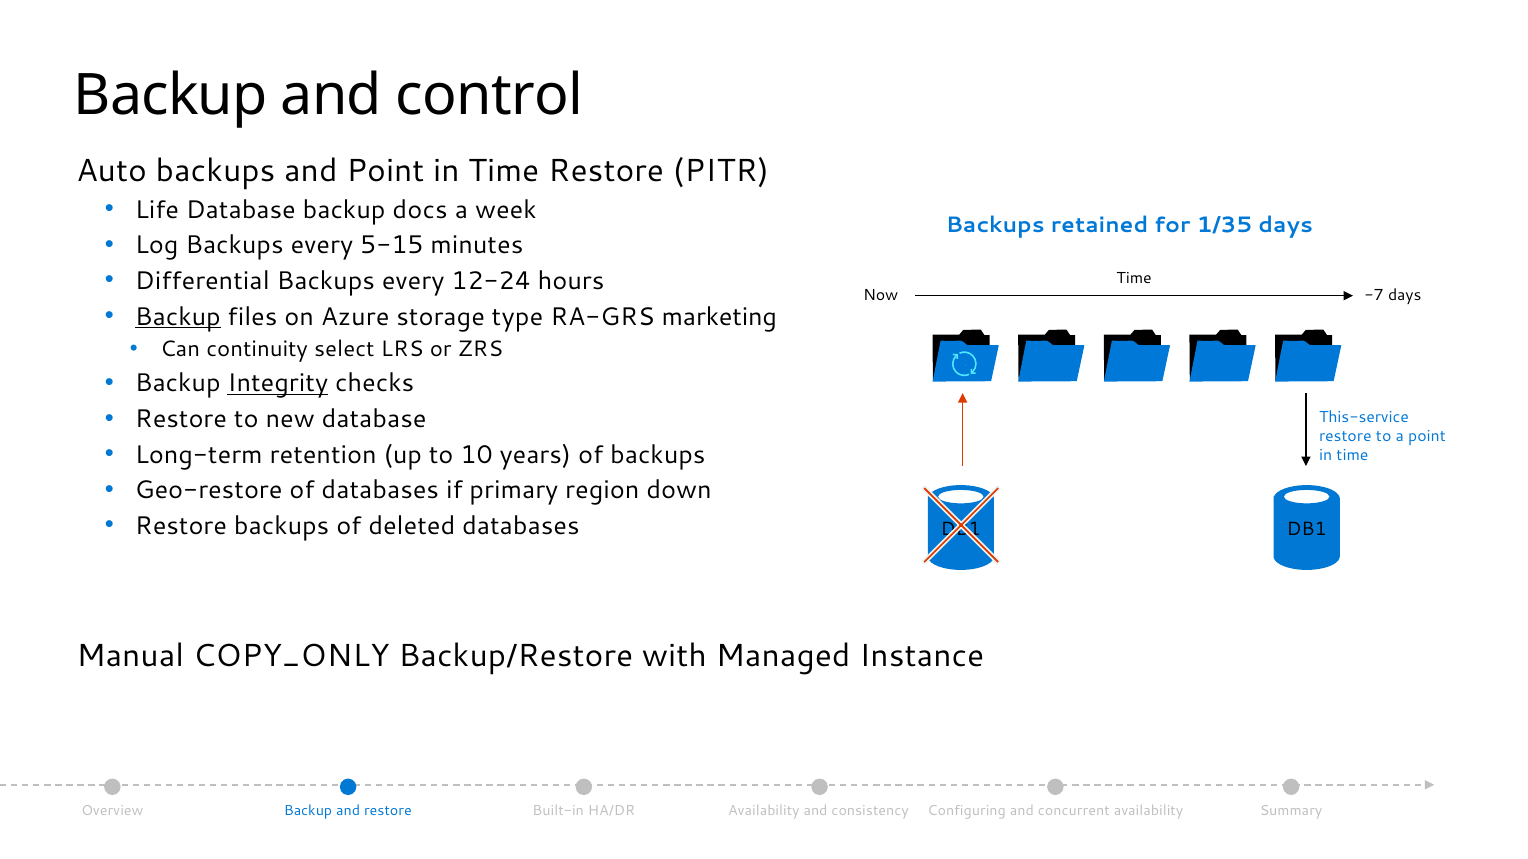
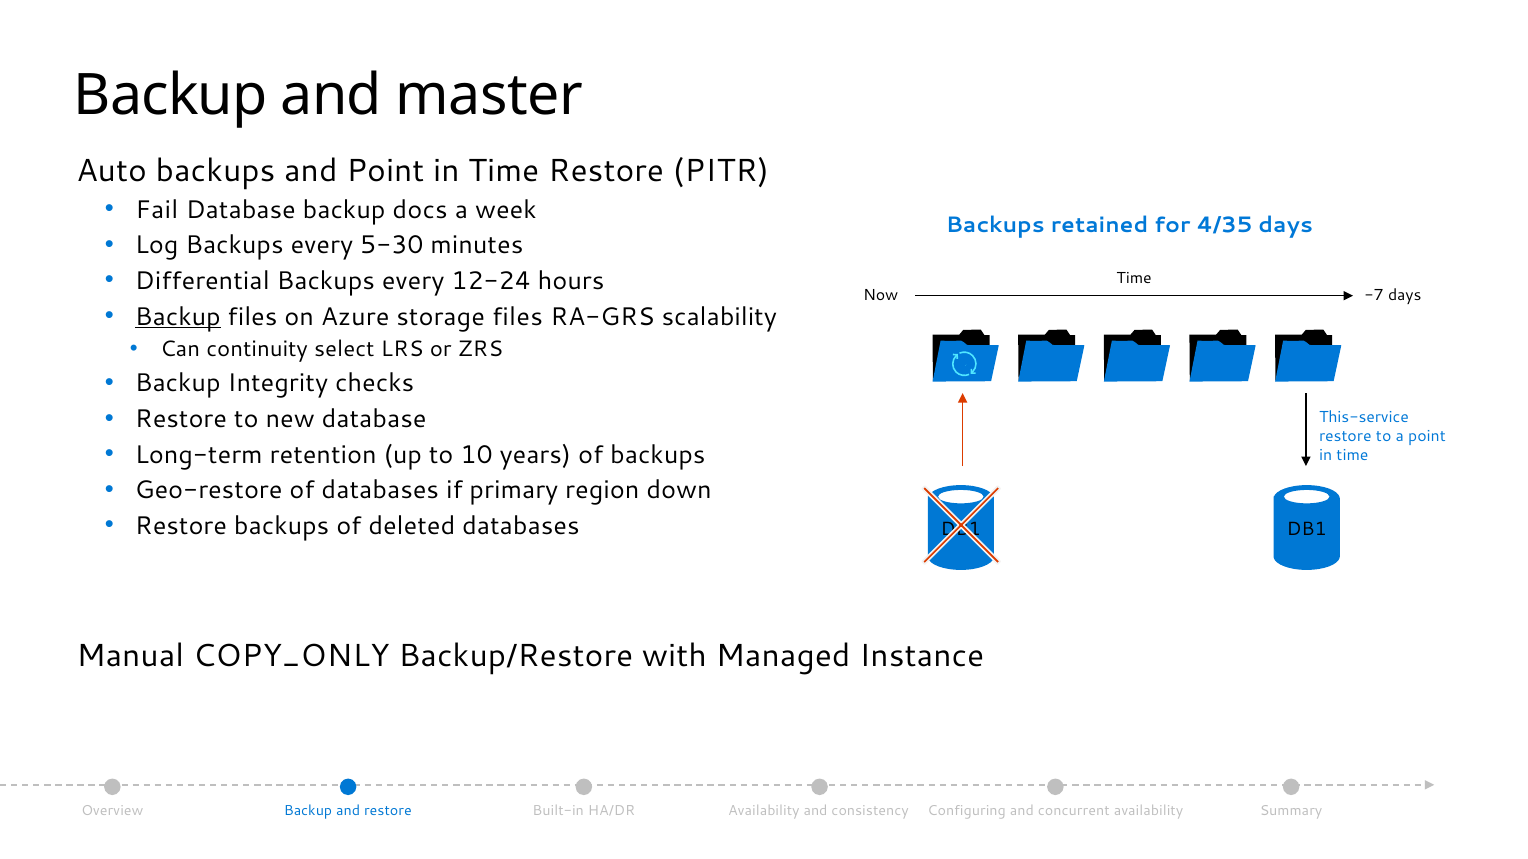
control: control -> master (489, 96)
Life: Life -> Fail (157, 210)
1/35: 1/35 -> 4/35 (1225, 225)
5-15: 5-15 -> 5-30 (392, 246)
storage type: type -> files (518, 317)
marketing: marketing -> scalability (719, 317)
Integrity underline: present -> none (278, 384)
